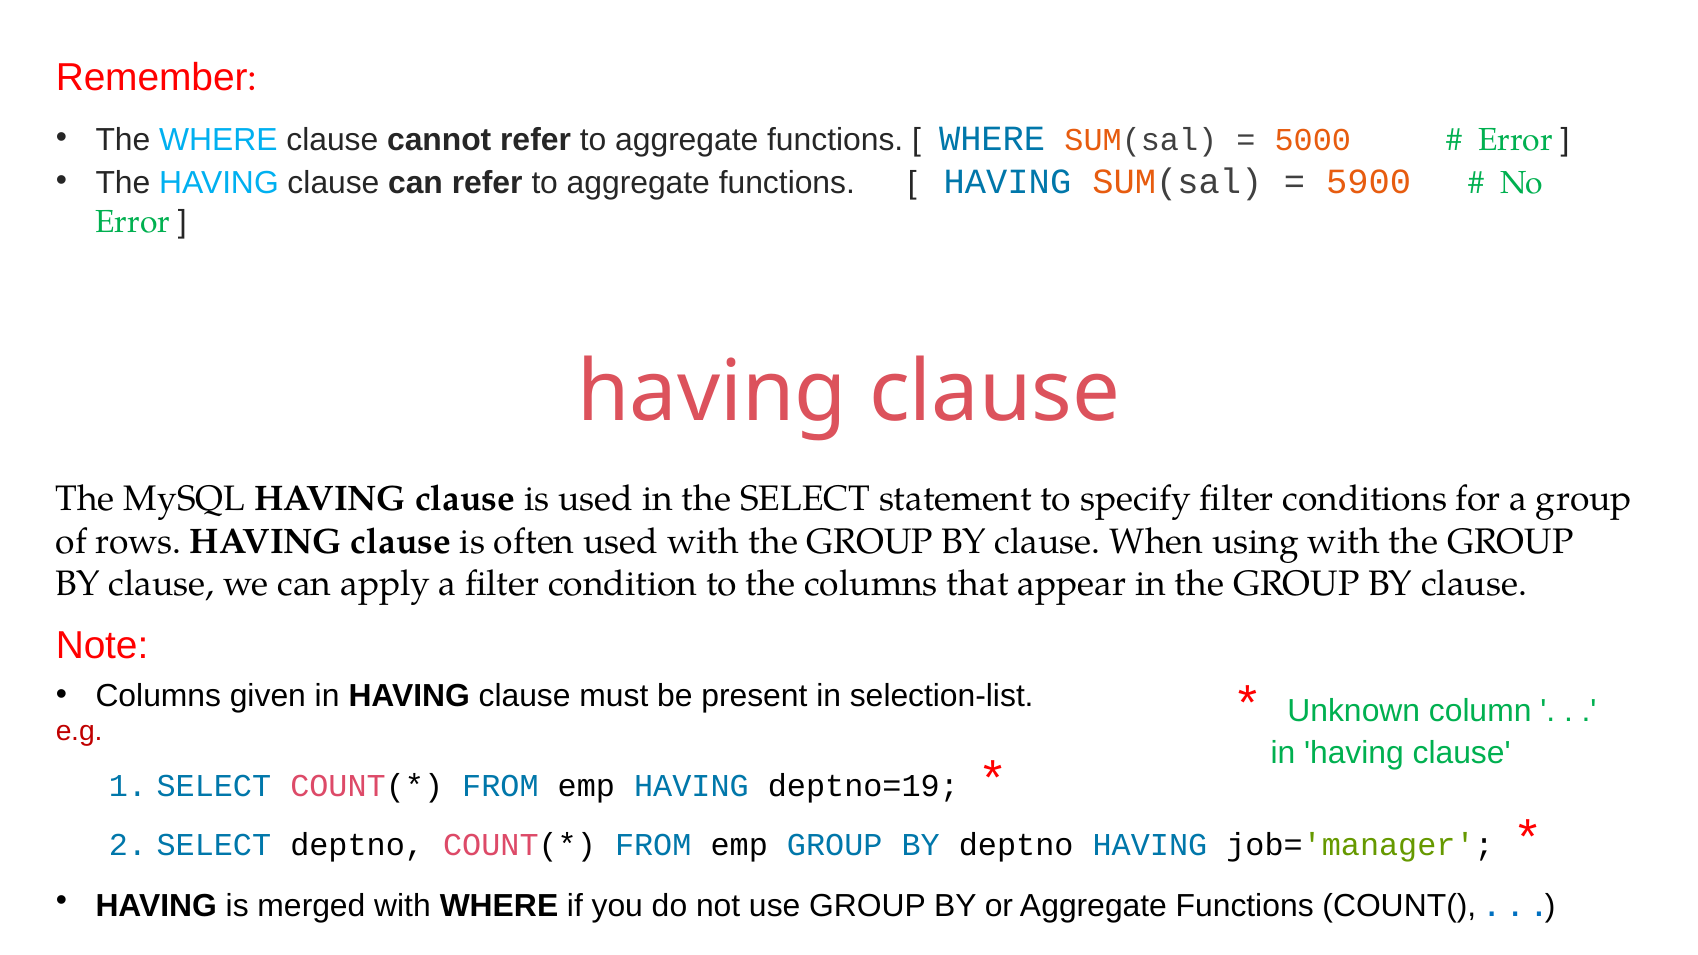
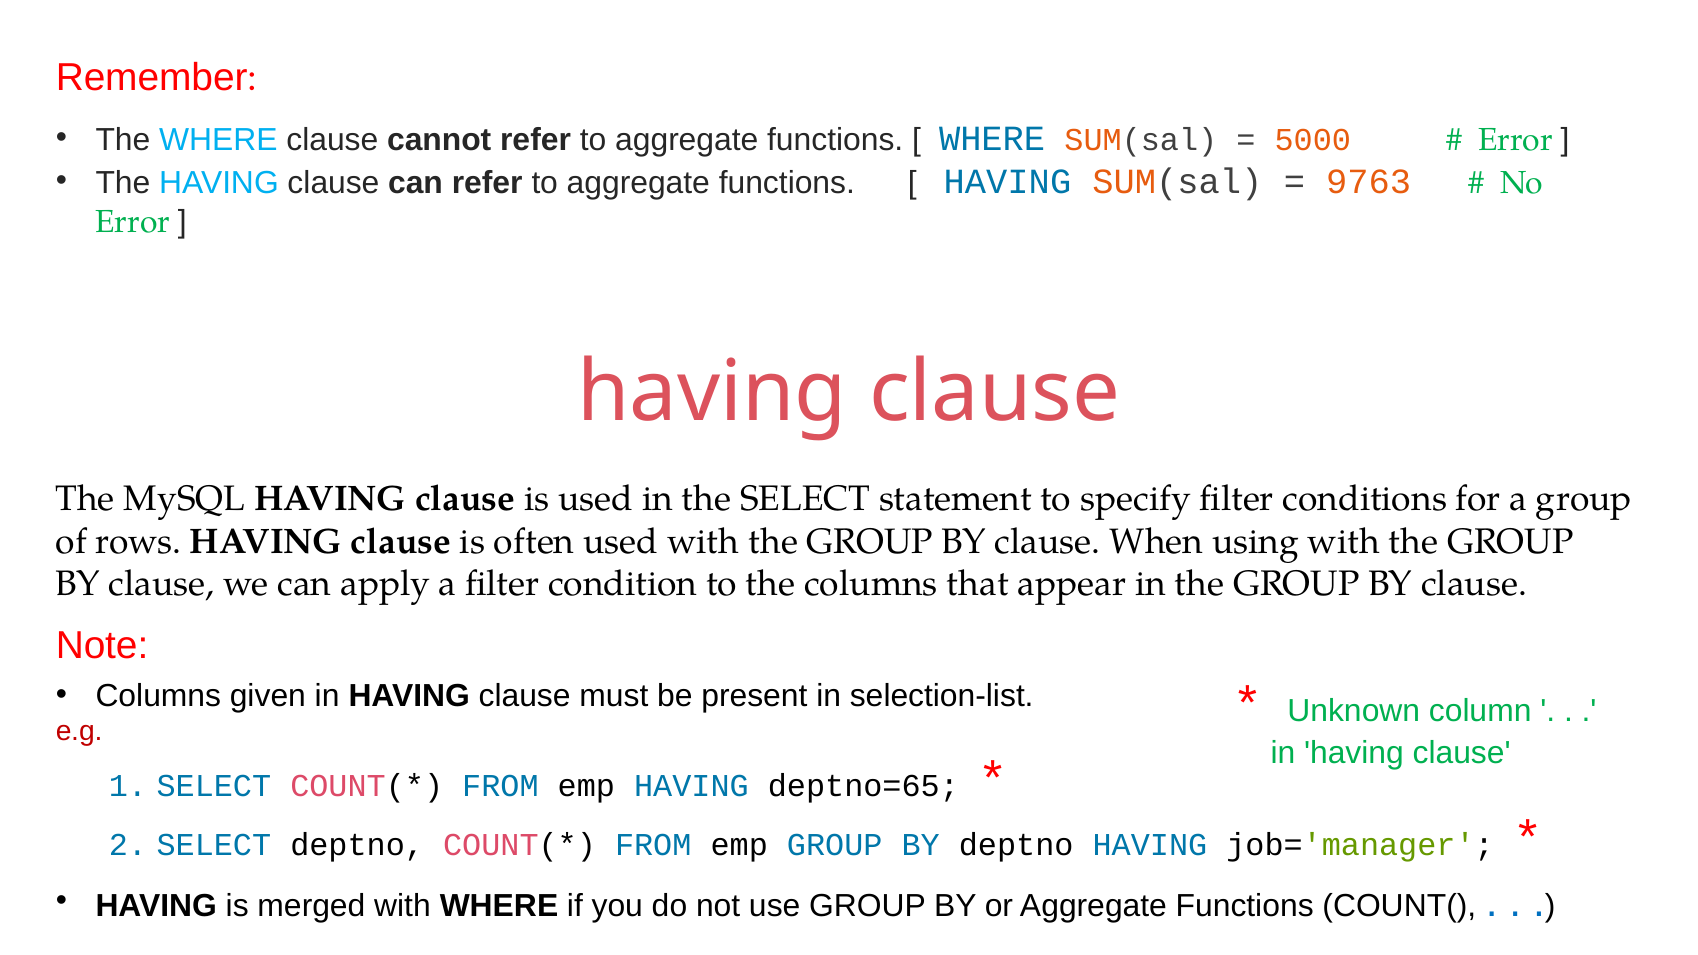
5900: 5900 -> 9763 (1369, 182)
deptno=19: deptno=19 -> deptno=65 (863, 786)
